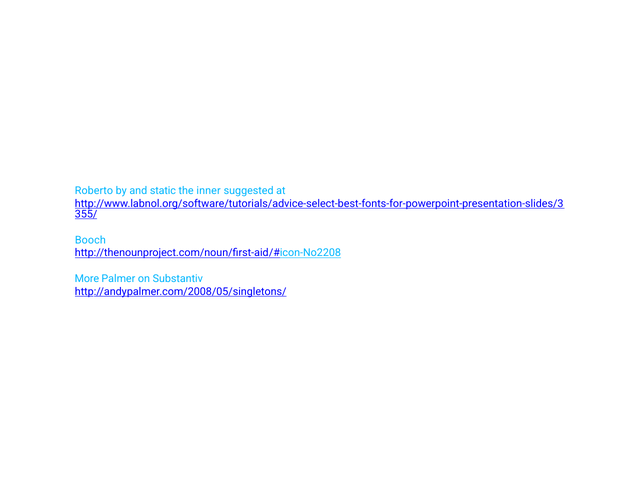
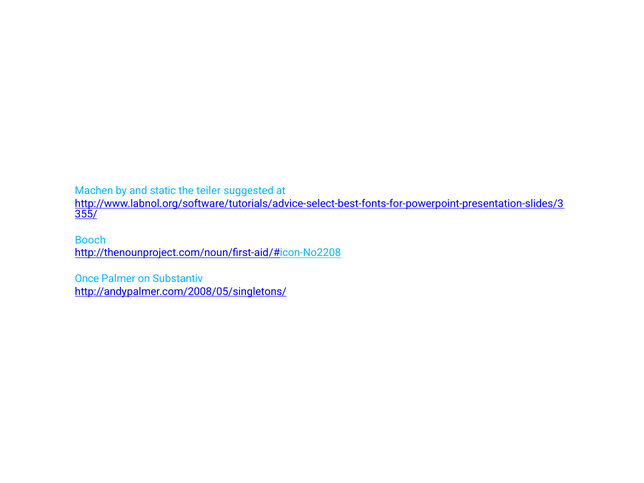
Roberto: Roberto -> Machen (94, 191)
inner: inner -> teiler (209, 191)
More: More -> Once (87, 279)
